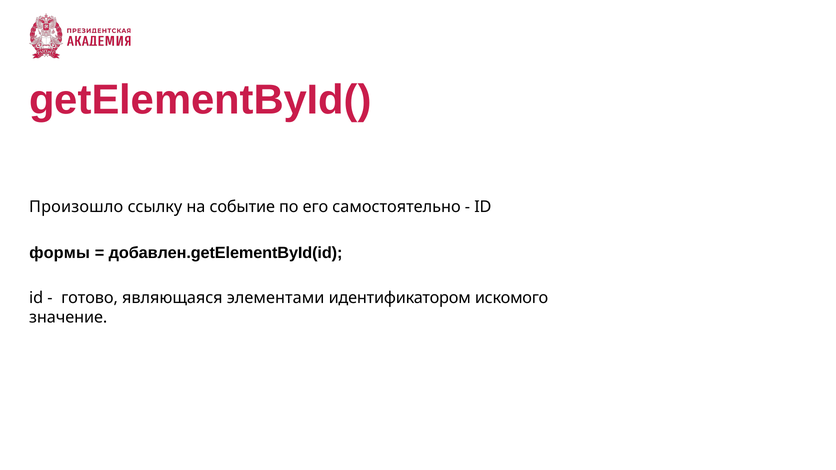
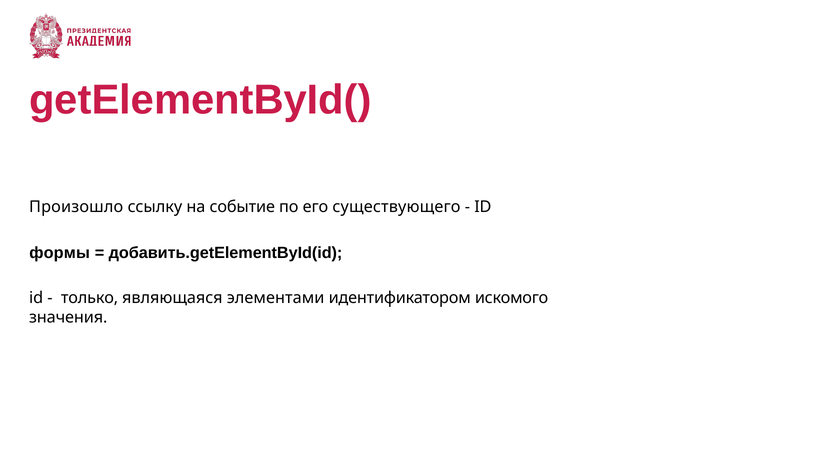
самостоятельно: самостоятельно -> существующего (396, 207)
добавлен.getElementById(id: добавлен.getElementById(id -> добавить.getElementById(id (226, 253)
готово: готово -> только (90, 298)
значение: значение -> значения (68, 318)
